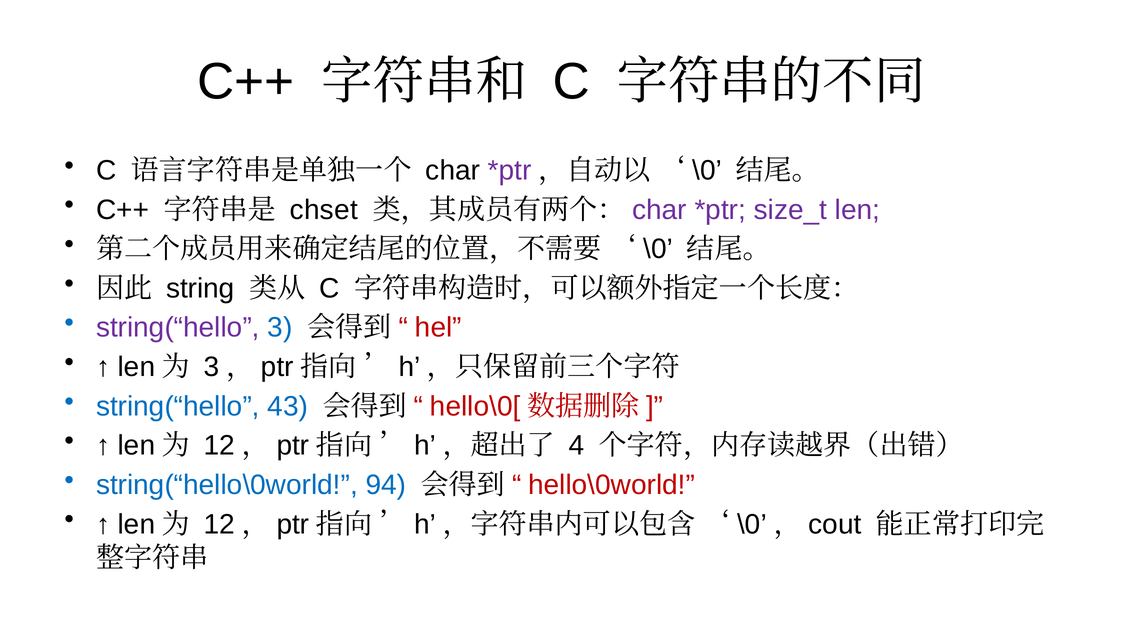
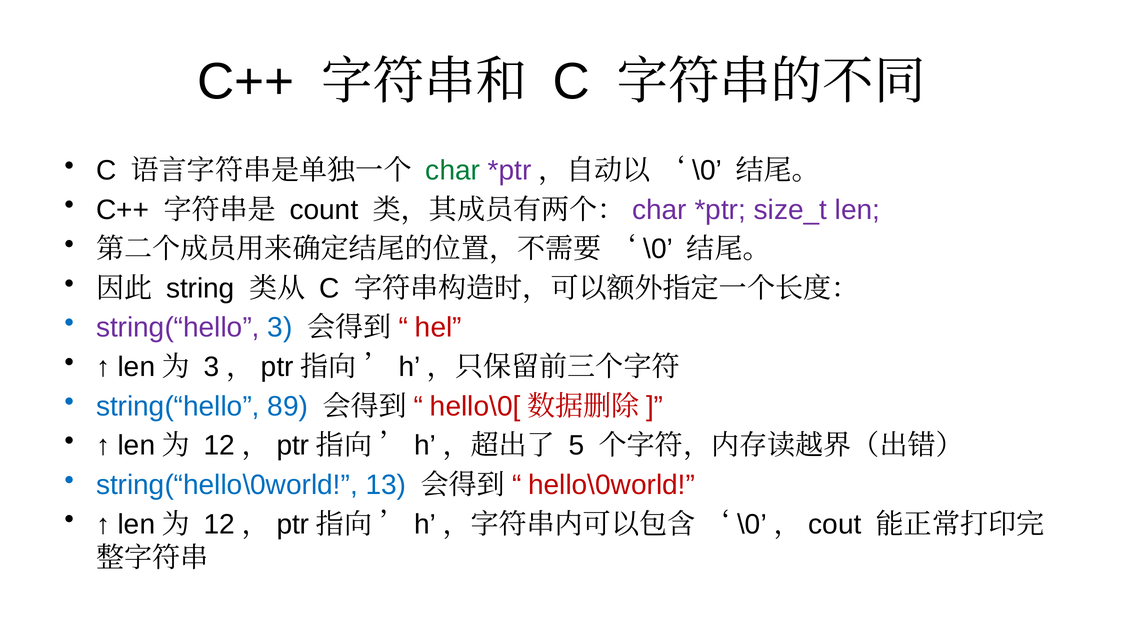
char colour: black -> green (453, 170)
chset: chset -> count (324, 210)
43: 43 -> 89 (288, 406)
4: 4 -> 5 (577, 445)
94: 94 -> 13 (386, 485)
